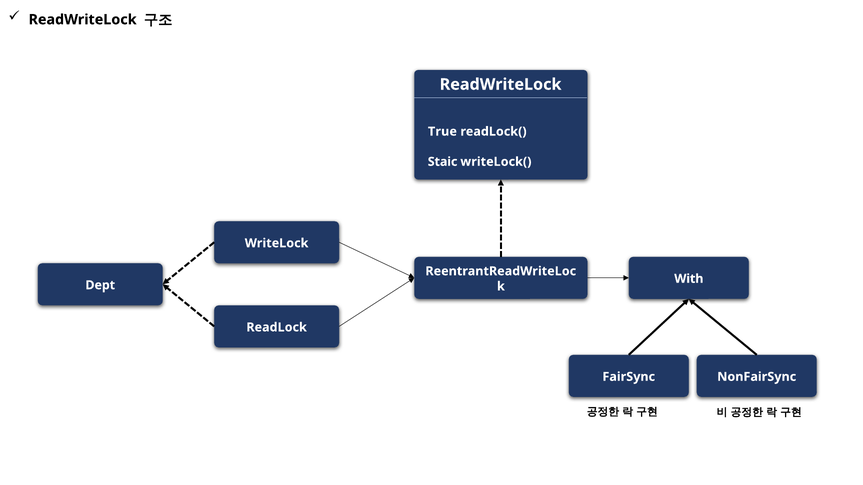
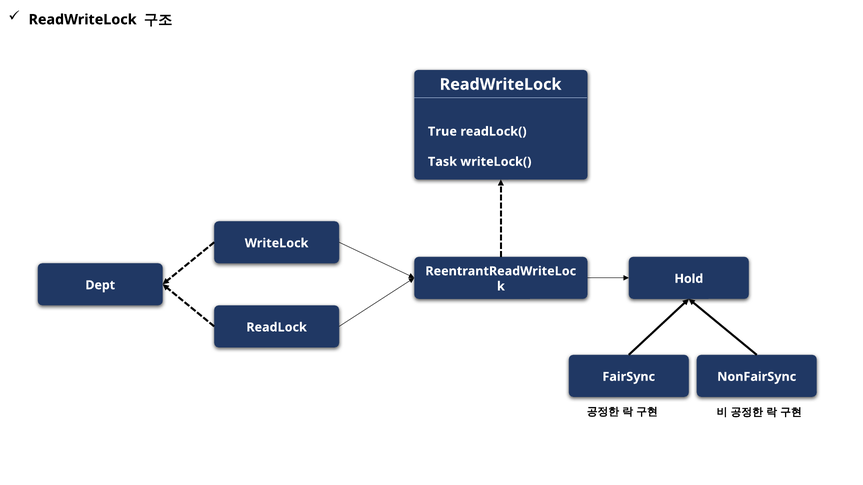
Staic: Staic -> Task (442, 162)
With: With -> Hold (689, 279)
